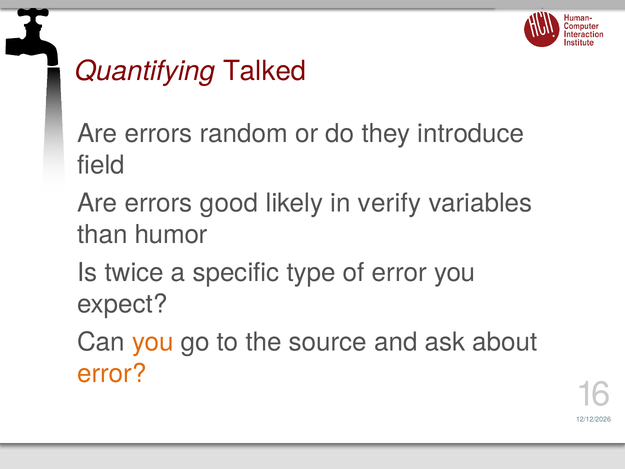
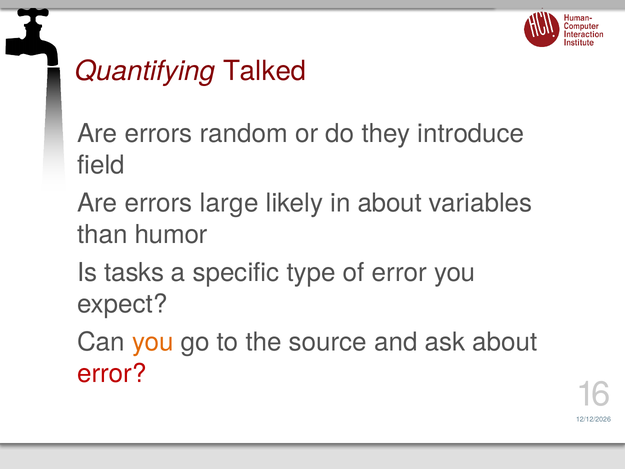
good: good -> large (229, 203)
in verify: verify -> about (390, 203)
twice: twice -> tasks (134, 273)
error colour: orange -> red (112, 373)
